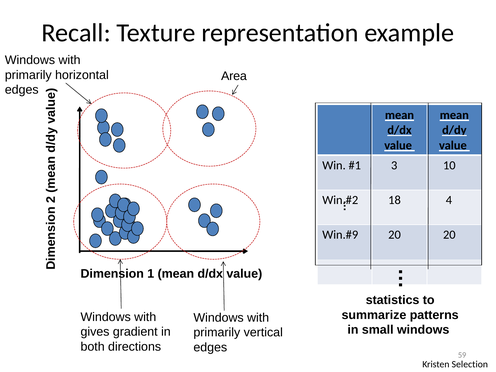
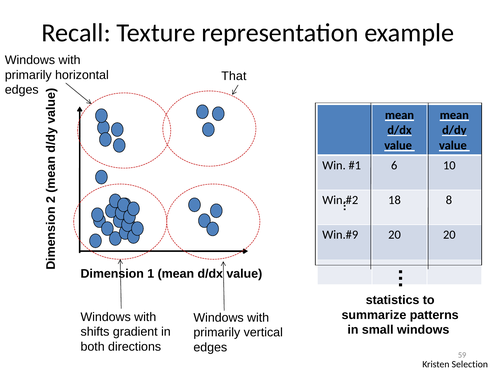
Area: Area -> That (234, 76)
3: 3 -> 6 (394, 165)
4: 4 -> 8 (449, 200)
gives: gives -> shifts (95, 332)
